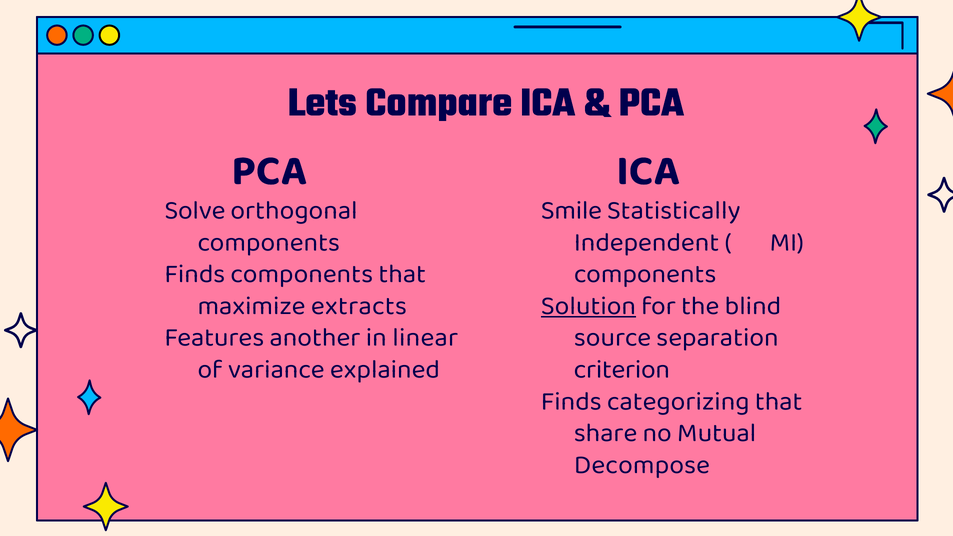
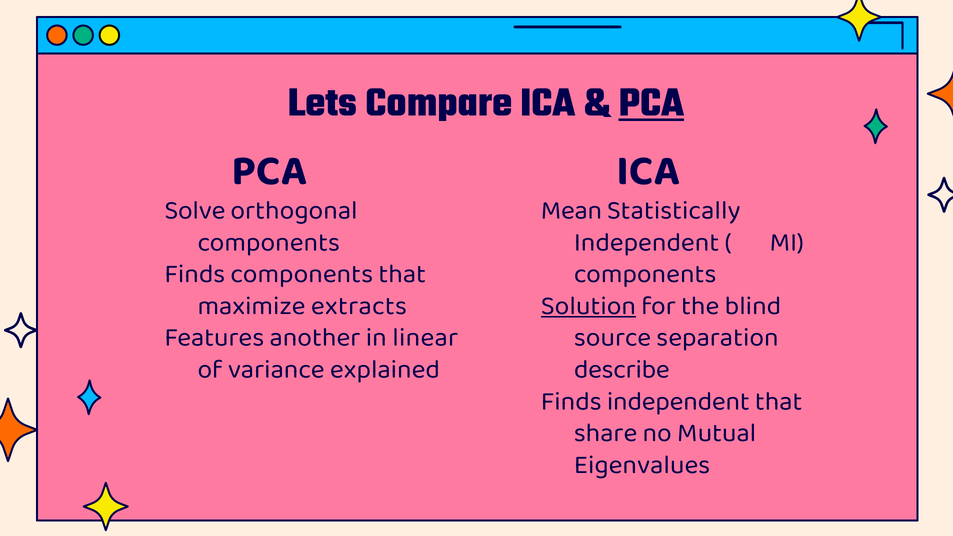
PCA underline: none -> present (651, 102)
Smile: Smile -> Mean (571, 210)
criterion: criterion -> describe (622, 369)
Finds categorizing: categorizing -> independent (678, 401)
Decompose: Decompose -> Eigenvalues (642, 464)
